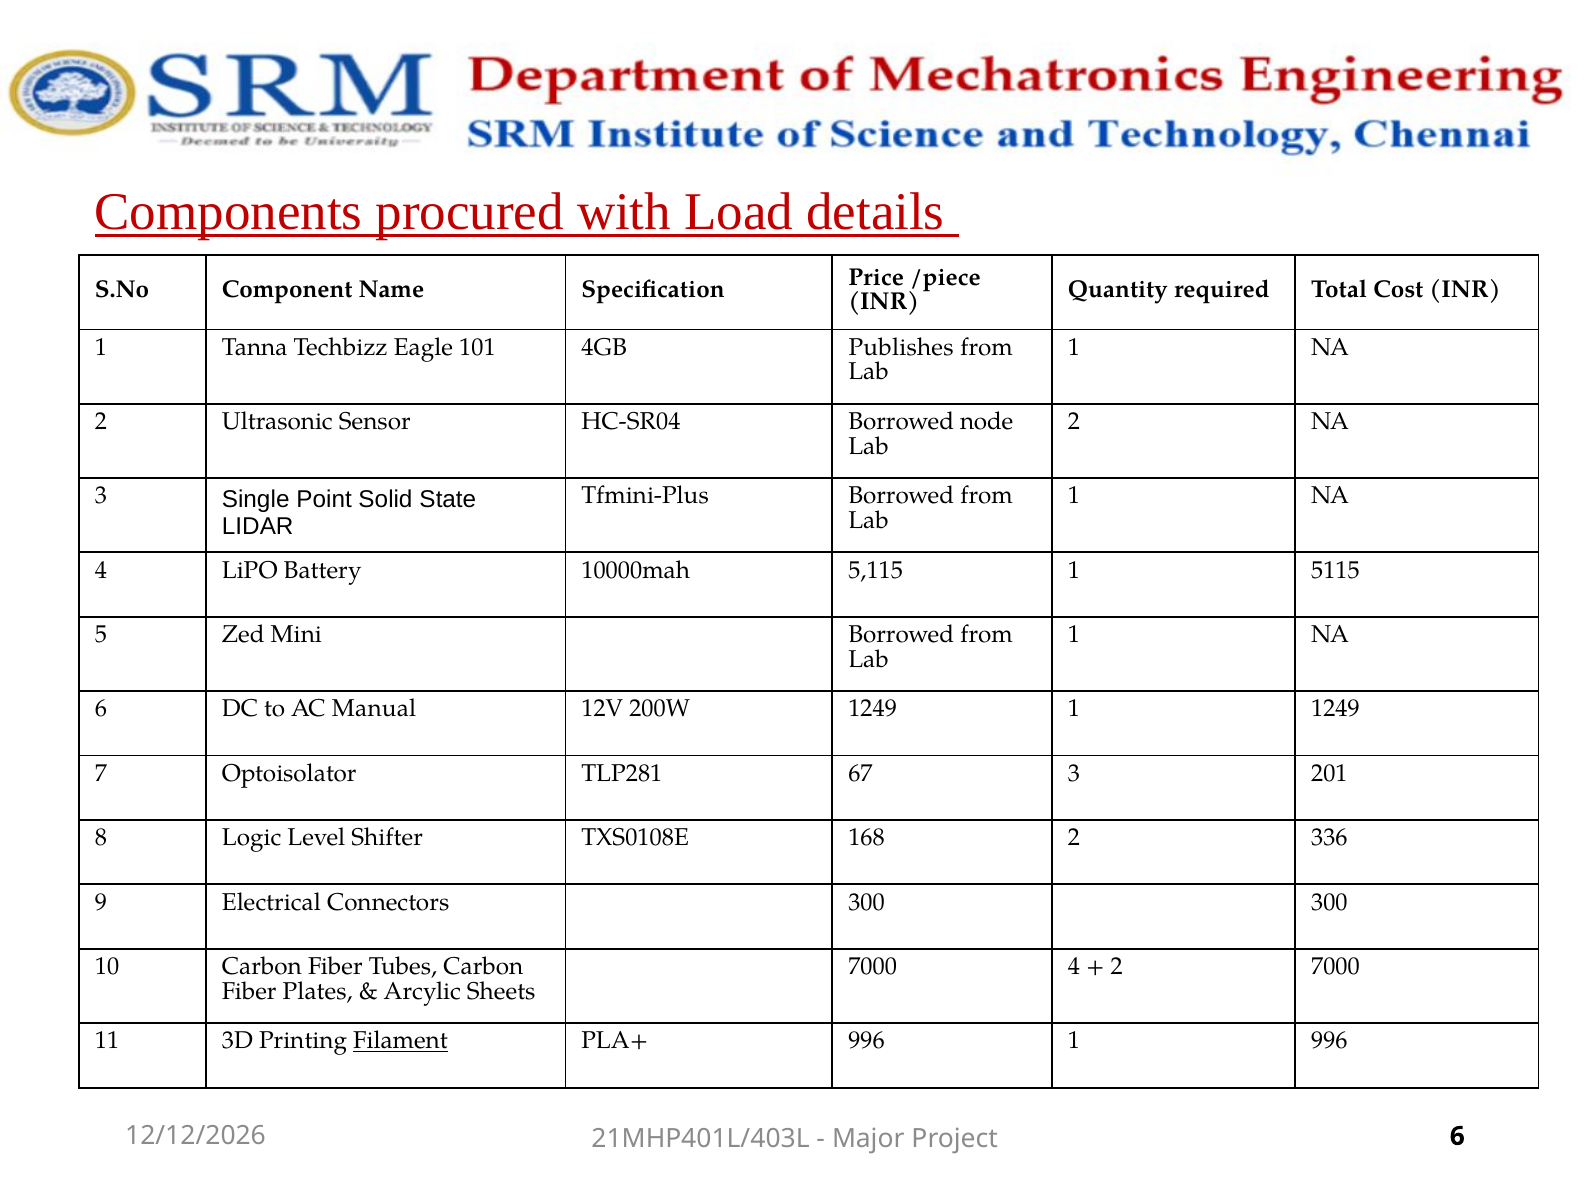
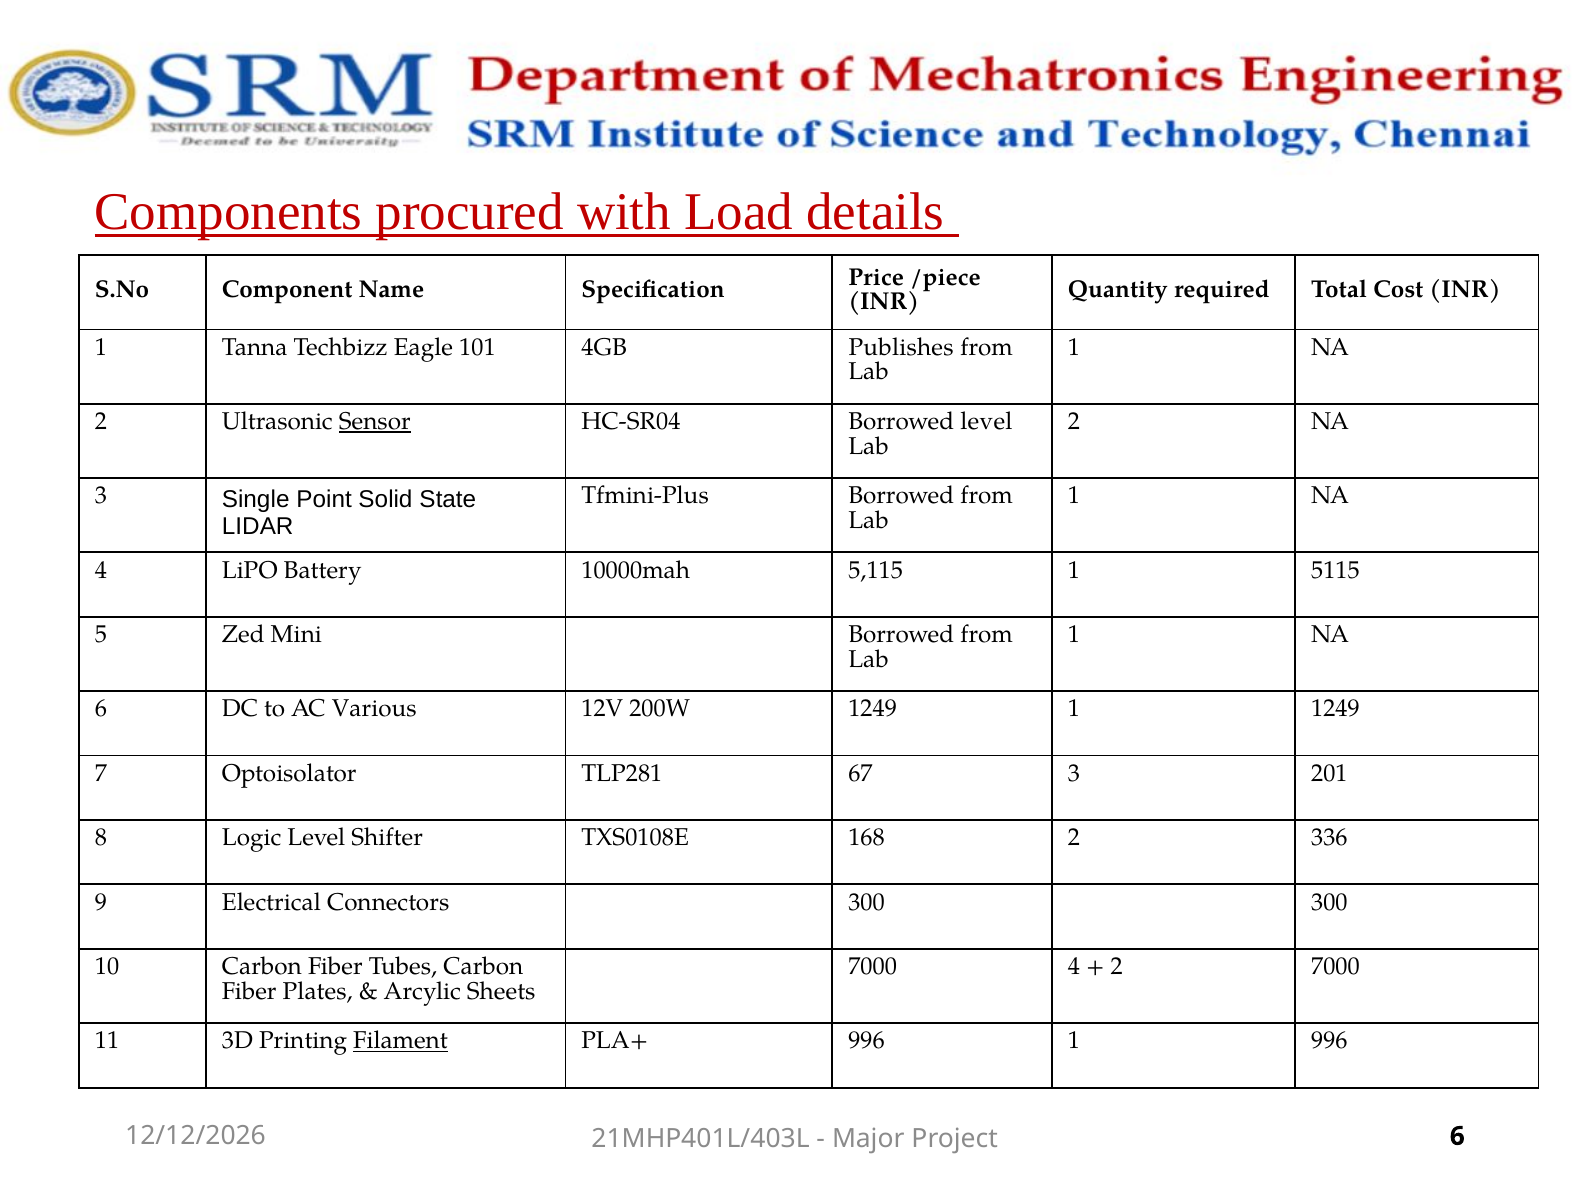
Sensor underline: none -> present (375, 422)
Borrowed node: node -> level (986, 422)
Manual: Manual -> Various (374, 709)
